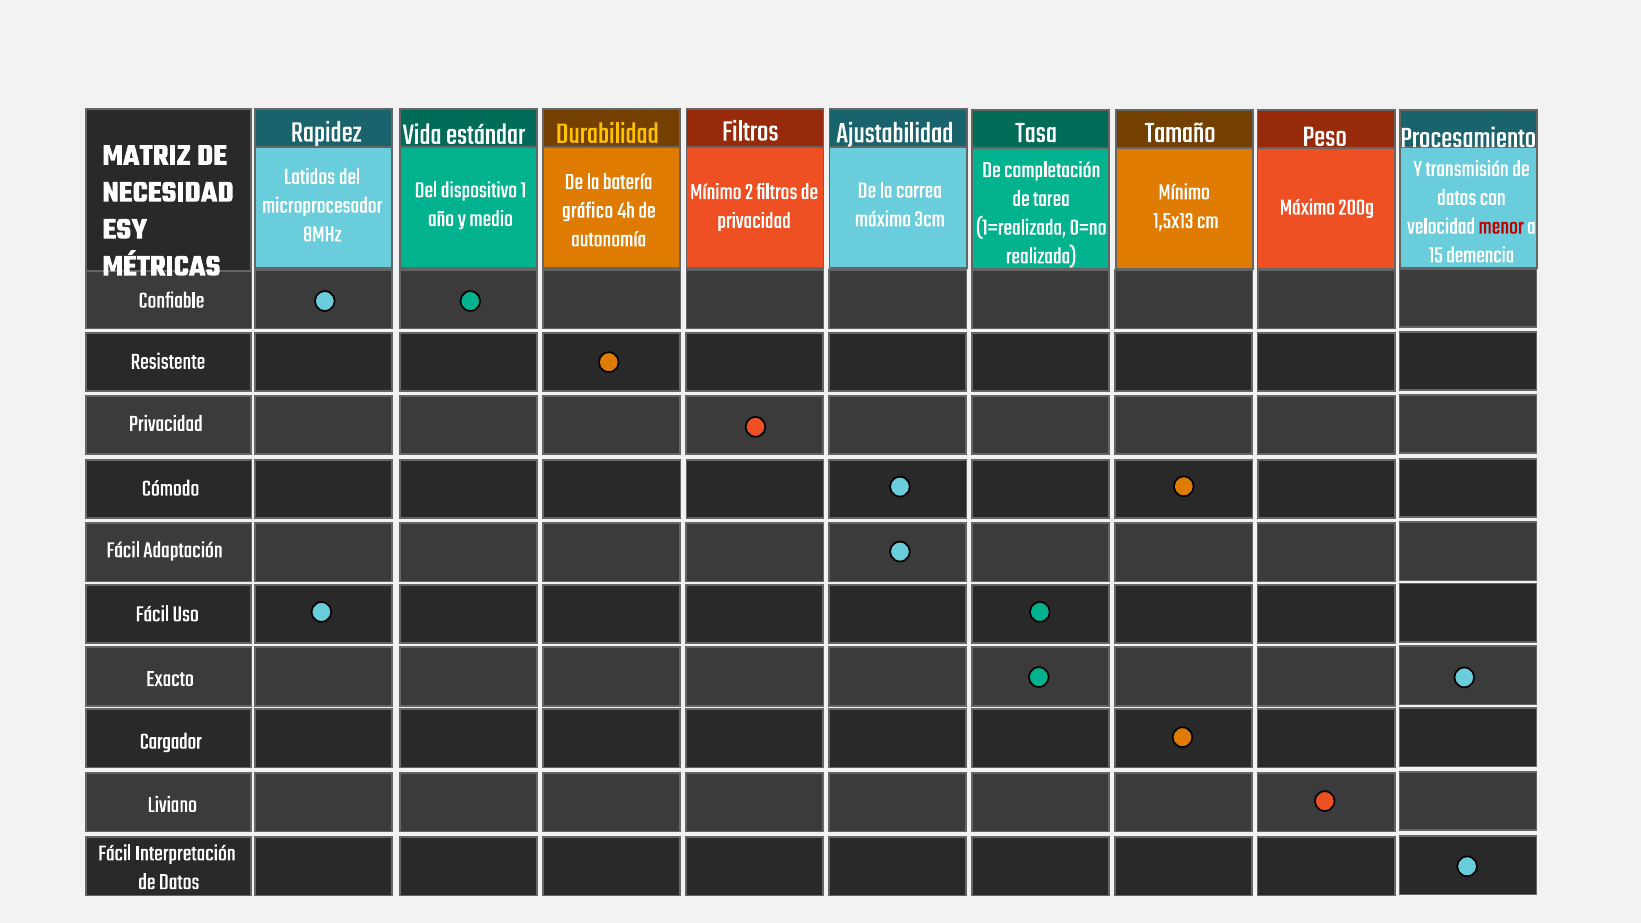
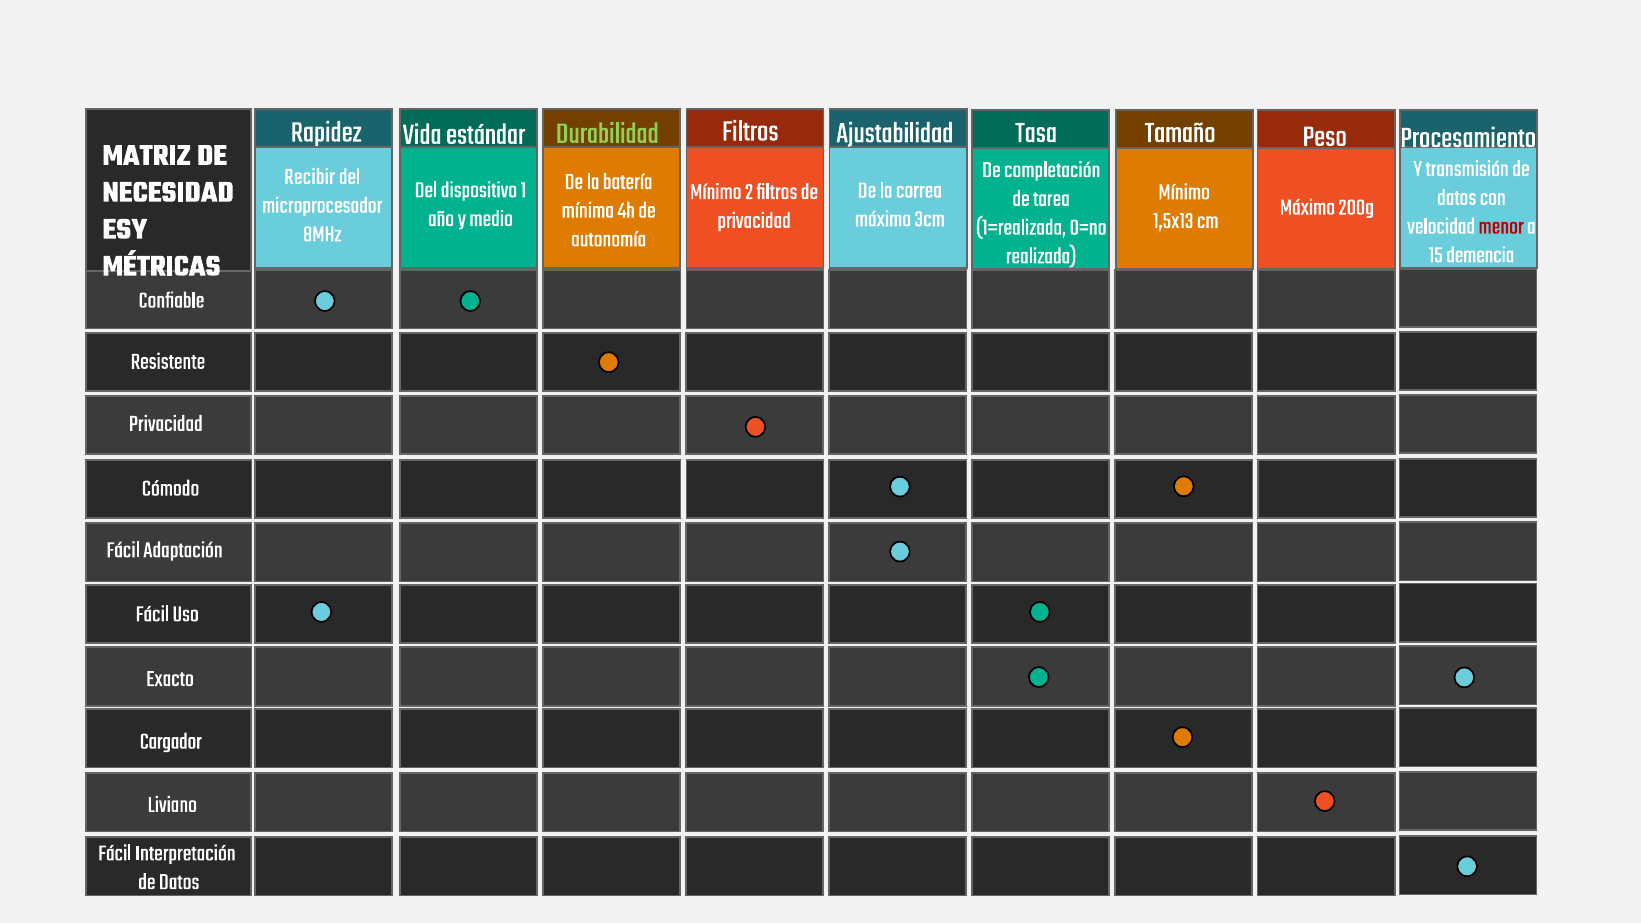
Durabilidad colour: yellow -> light green (607, 133)
Latidos: Latidos -> Recibir (309, 176)
gráfico: gráfico -> mínima (588, 210)
